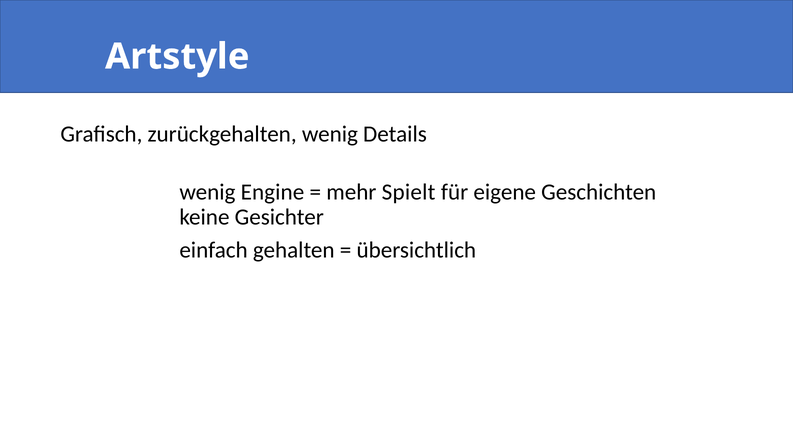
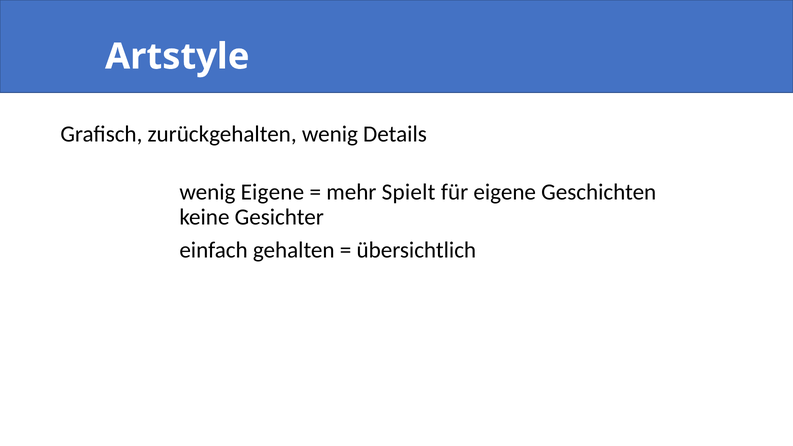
wenig Engine: Engine -> Eigene (272, 192)
